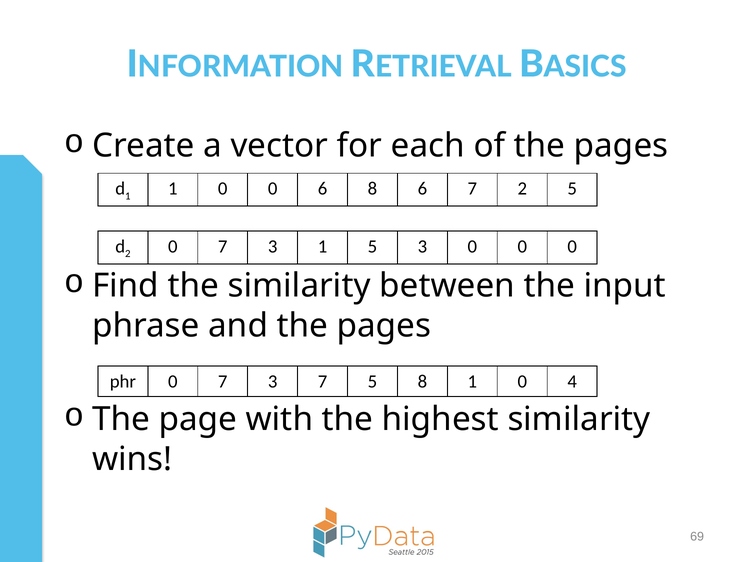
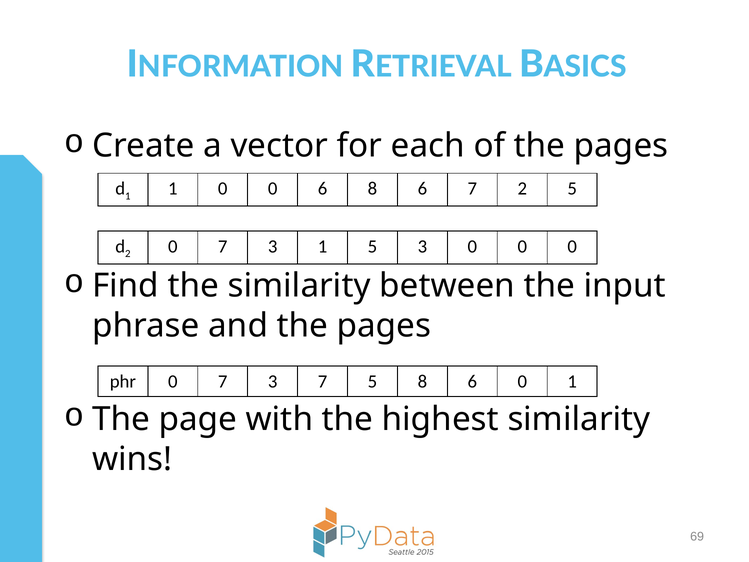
5 8 1: 1 -> 6 (472, 381)
0 4: 4 -> 1 (572, 381)
